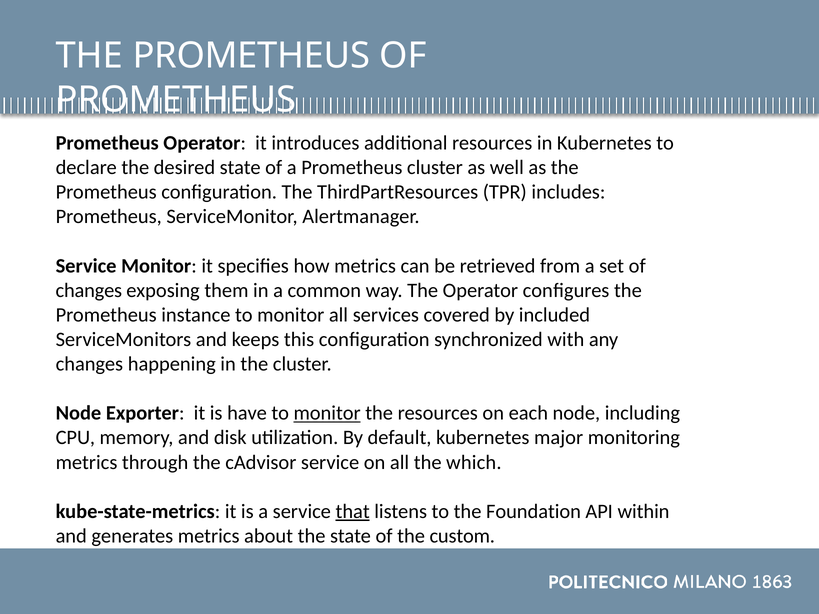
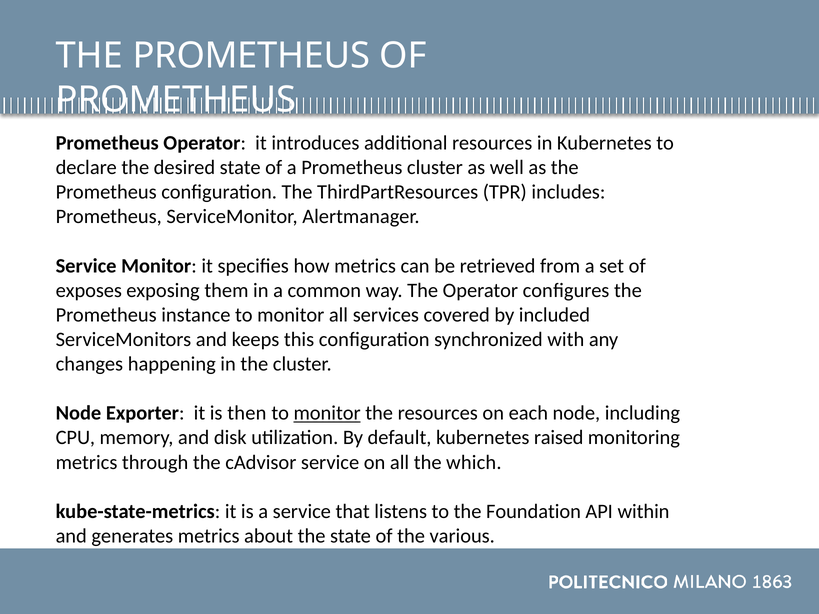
changes: changes -> exposes (89, 291)
have: have -> then (247, 413)
major: major -> raised (559, 438)
that underline: present -> none (353, 512)
custom: custom -> various (462, 536)
